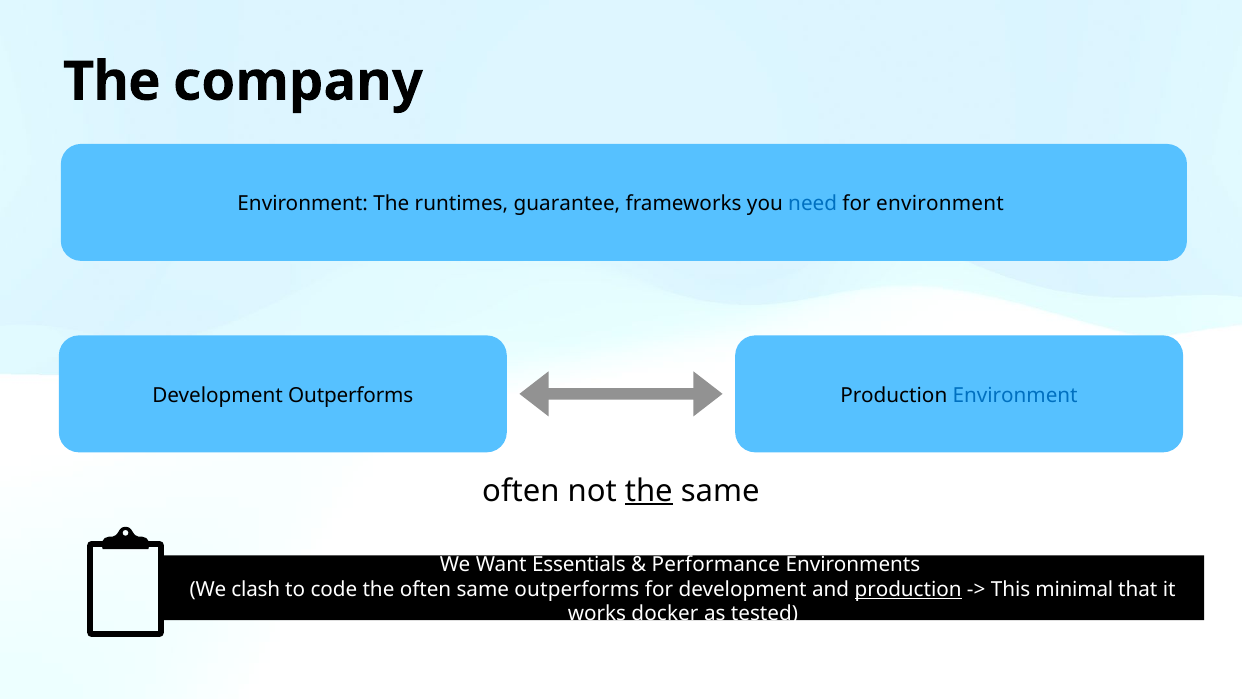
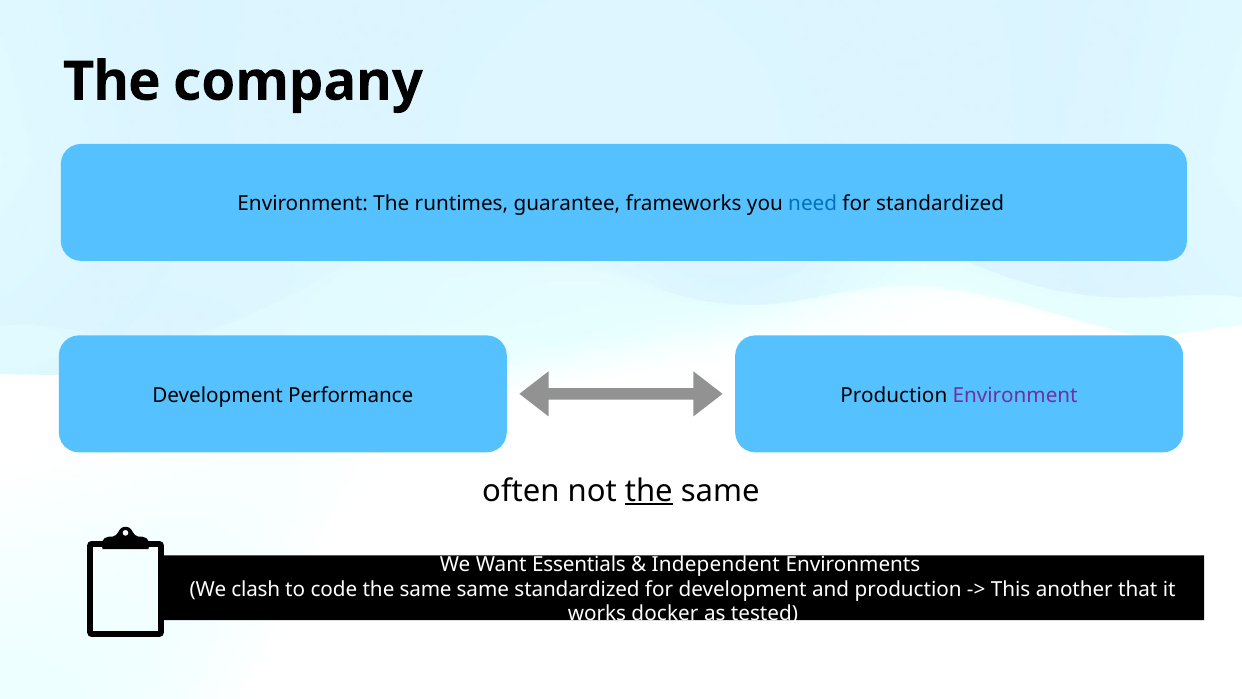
for environment: environment -> standardized (940, 204)
Development Outperforms: Outperforms -> Performance (351, 395)
Environment colour: blue -> purple (1015, 395)
Performance: Performance -> Independent (716, 564)
often: often -> same (426, 589)
same outperforms: outperforms -> standardized (577, 589)
production underline: present -> none (908, 589)
minimal: minimal -> another (1074, 589)
